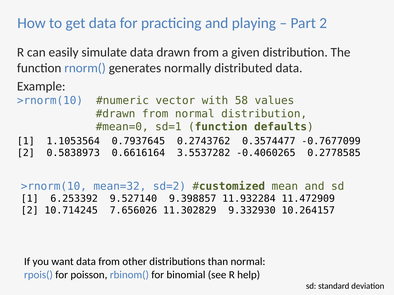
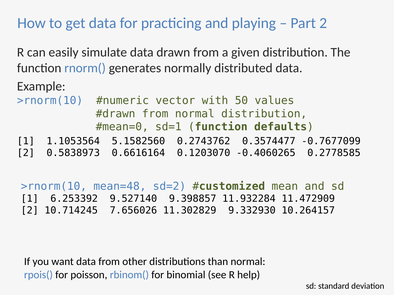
58: 58 -> 50 (241, 101)
0.7937645: 0.7937645 -> 5.1582560 (138, 141)
3.5537282: 3.5537282 -> 0.1203070 (204, 153)
mean=32: mean=32 -> mean=48 (120, 187)
